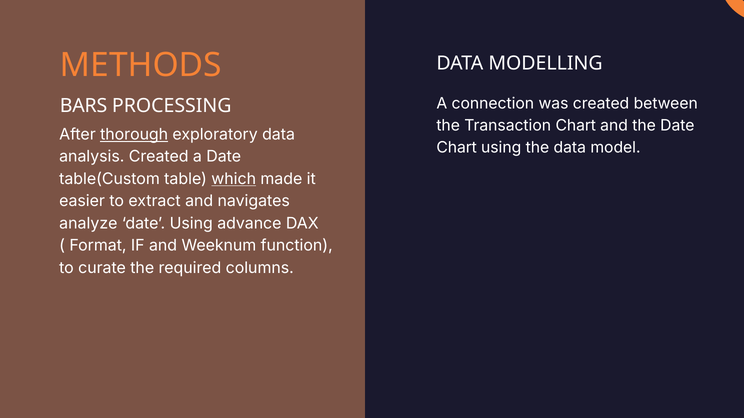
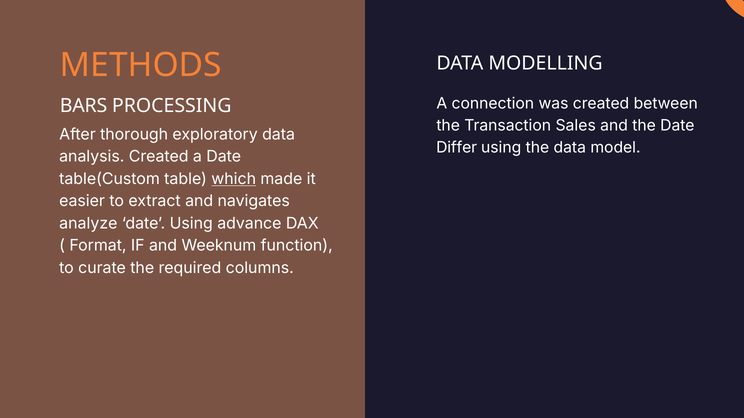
Transaction Chart: Chart -> Sales (576, 126)
thorough underline: present -> none (134, 135)
Chart: Chart -> Differ (457, 148)
